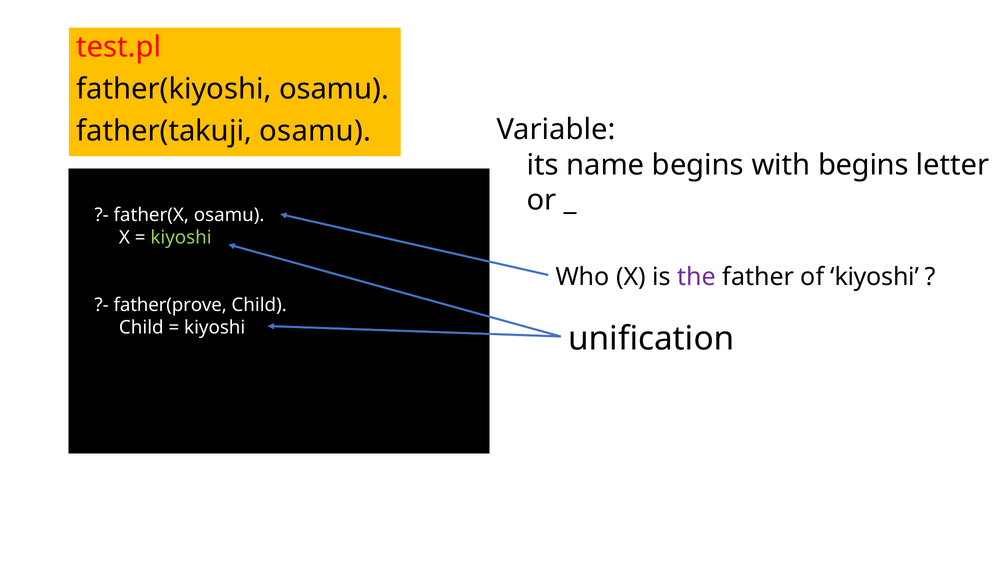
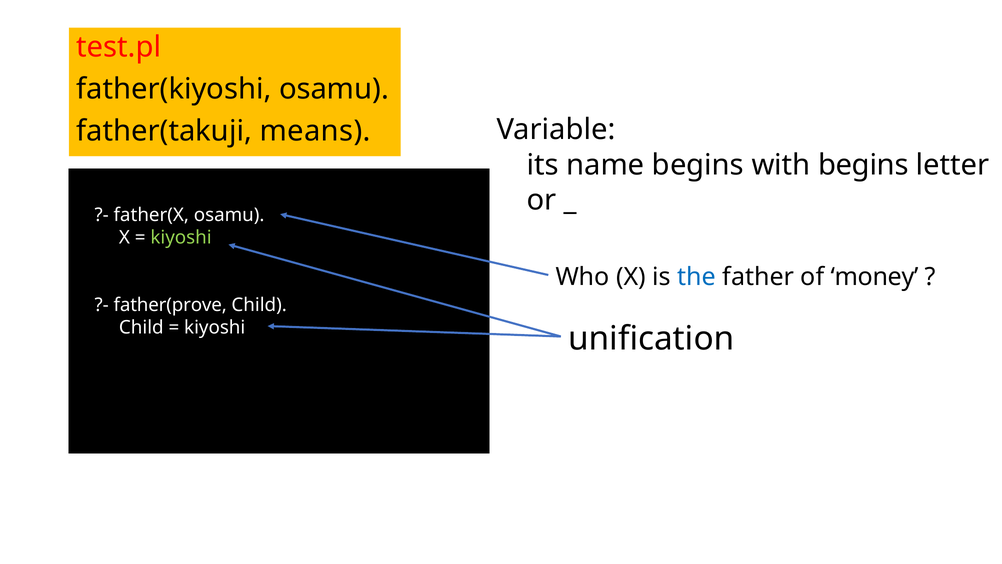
father(takuji osamu: osamu -> means (315, 131)
the colour: purple -> blue (697, 277)
of kiyoshi: kiyoshi -> money (875, 277)
